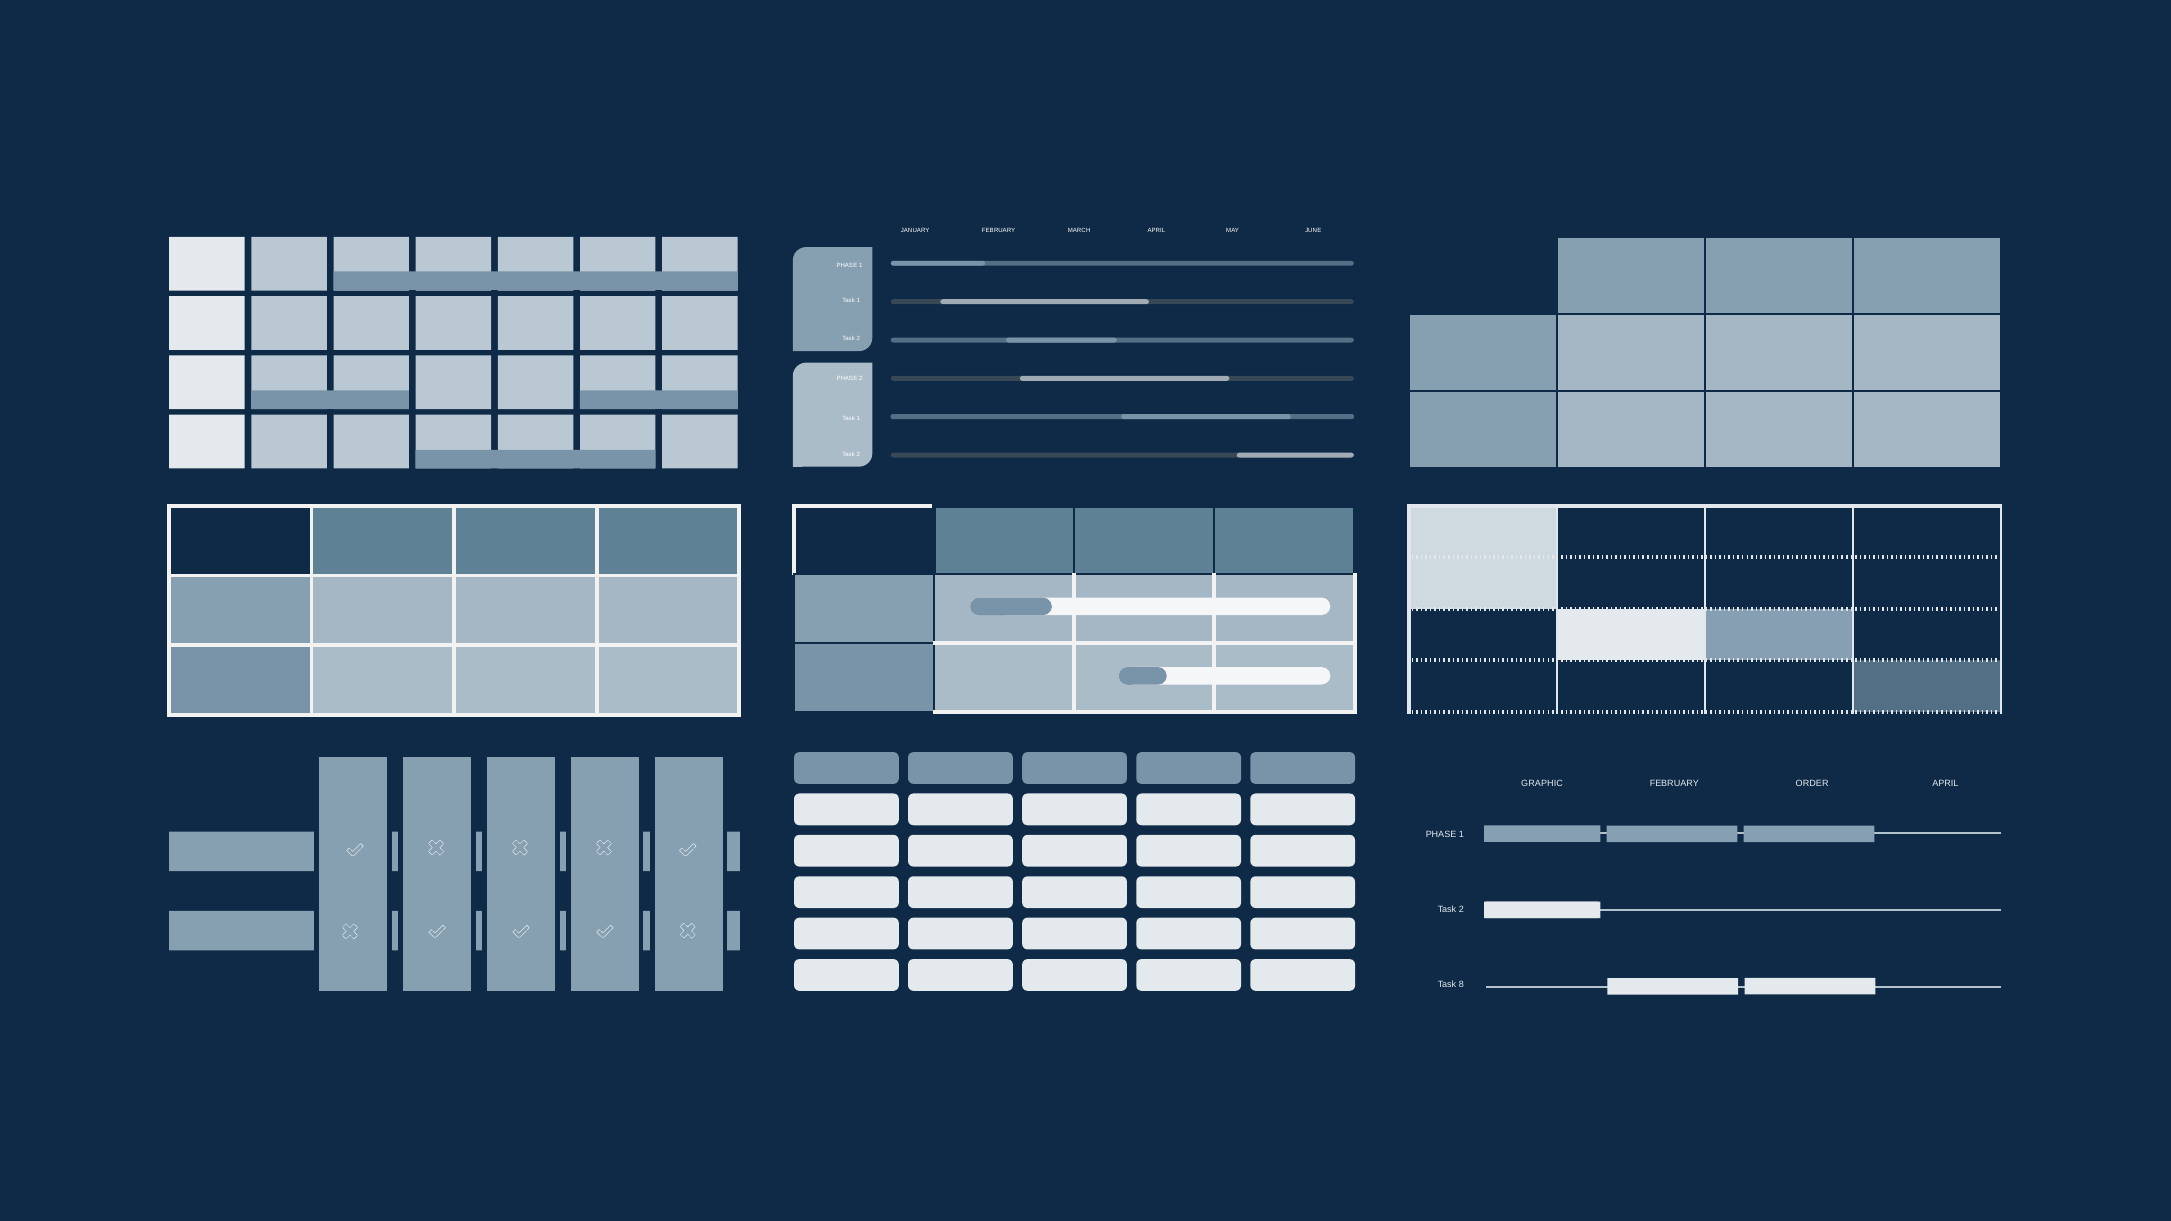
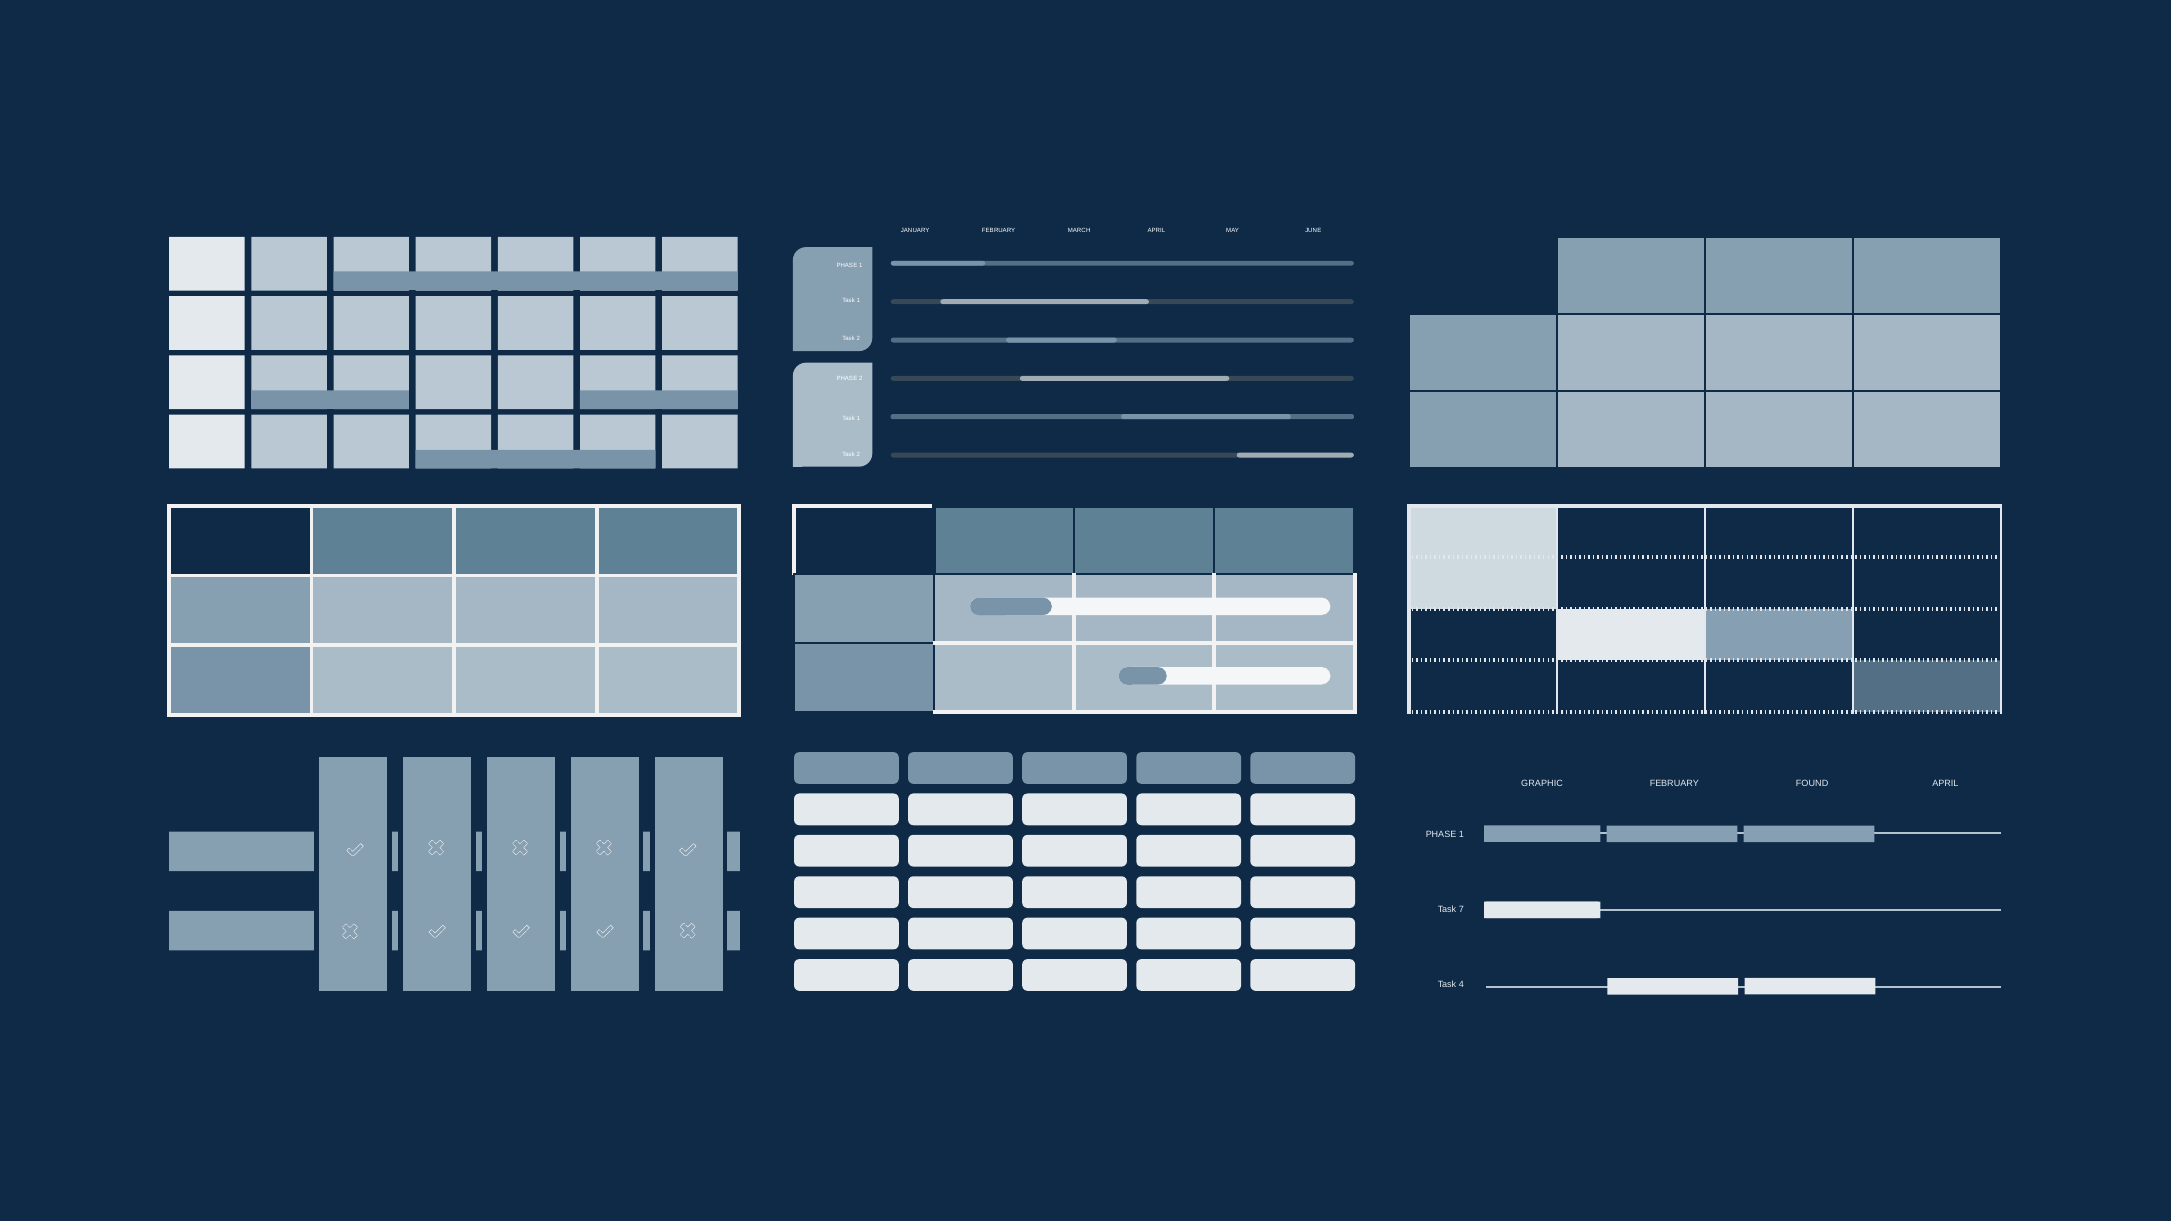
ORDER: ORDER -> FOUND (1812, 784)
2: 2 -> 7 (1461, 909)
8: 8 -> 4 (1461, 984)
